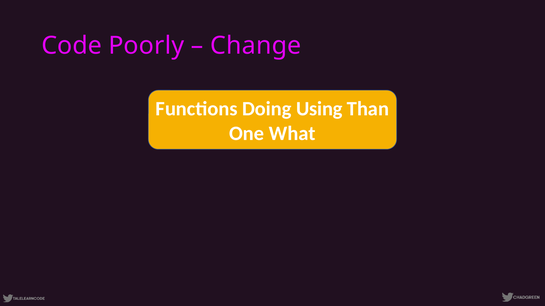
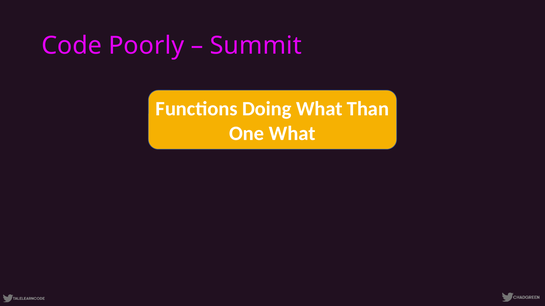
Change: Change -> Summit (256, 46)
Doing Using: Using -> What (319, 109)
